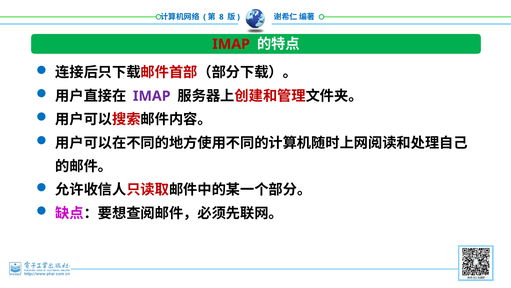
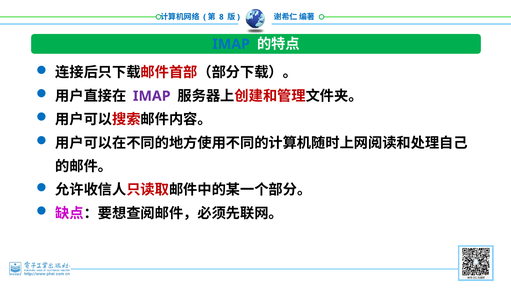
IMAP colour: red -> blue (231, 44)
